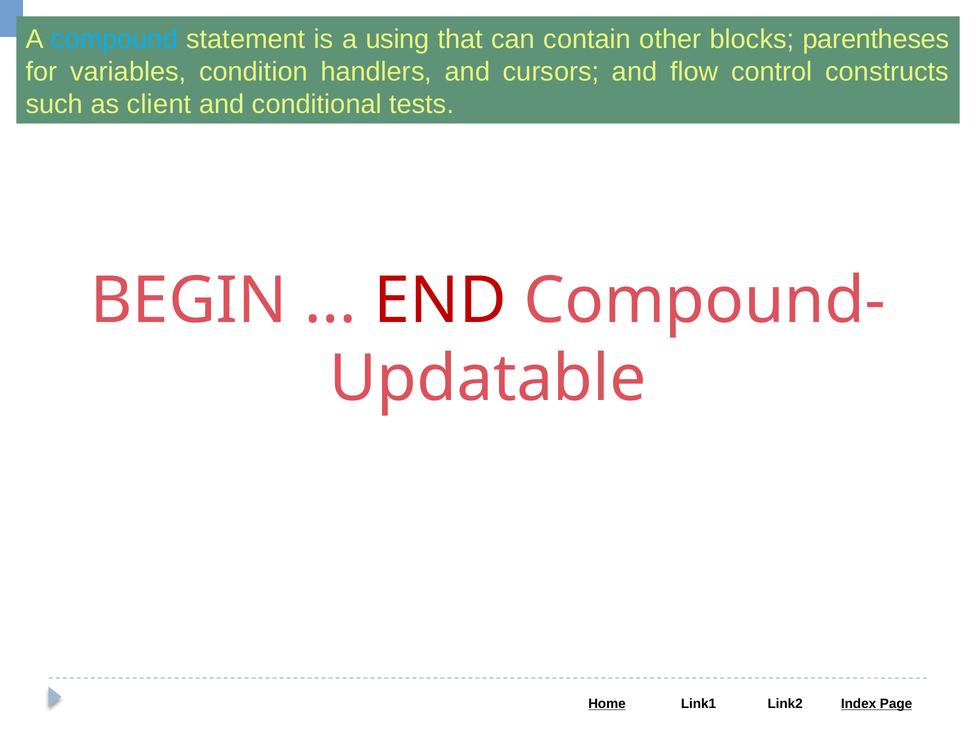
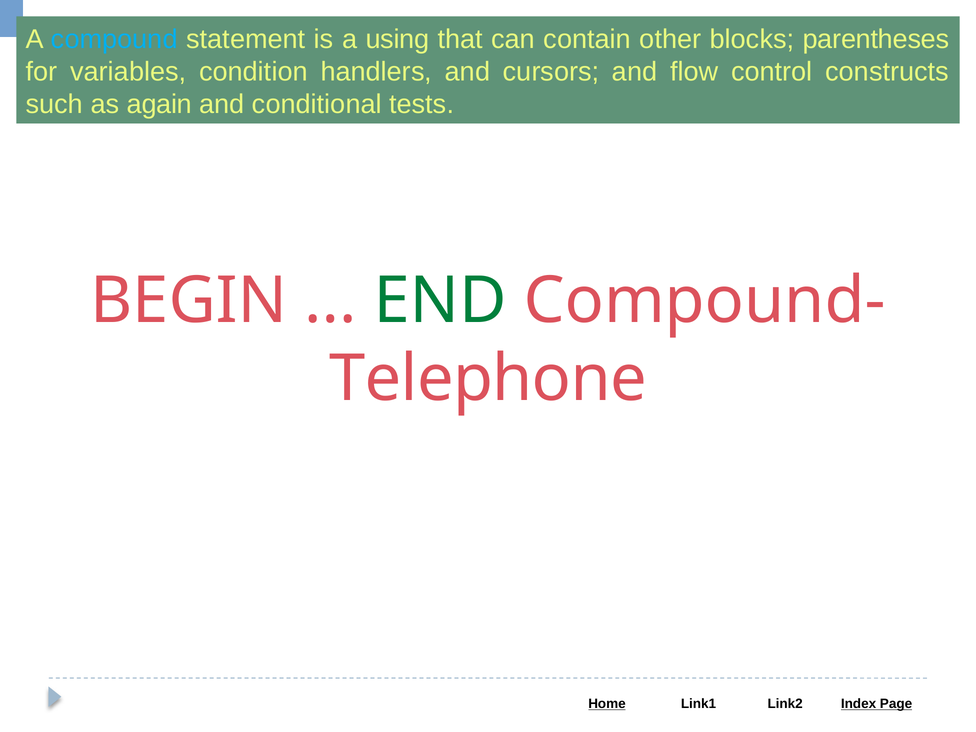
client: client -> again (159, 104)
END colour: red -> green (440, 301)
Updatable: Updatable -> Telephone (488, 379)
